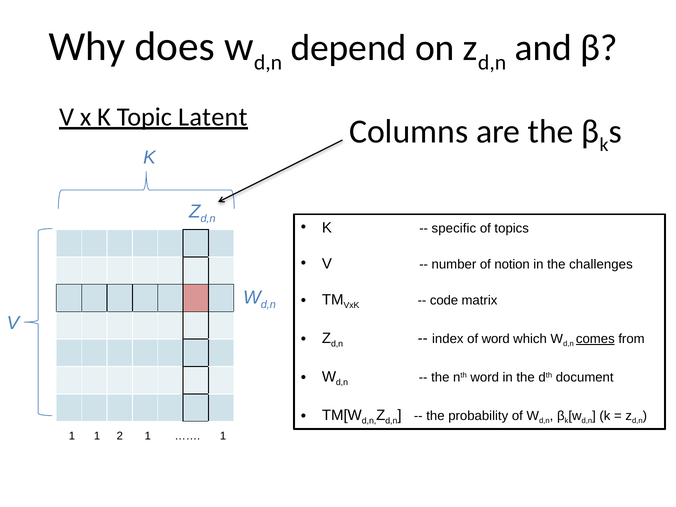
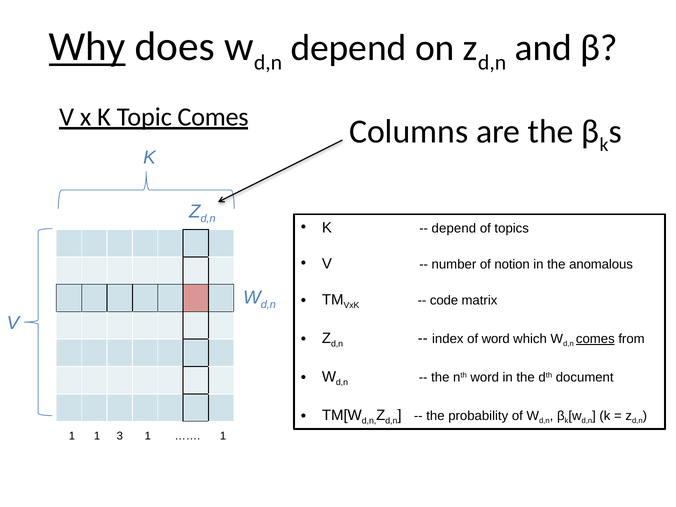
Why underline: none -> present (87, 47)
Topic Latent: Latent -> Comes (213, 117)
specific: specific -> depend (454, 228)
challenges: challenges -> anomalous (601, 264)
2: 2 -> 3 (120, 436)
